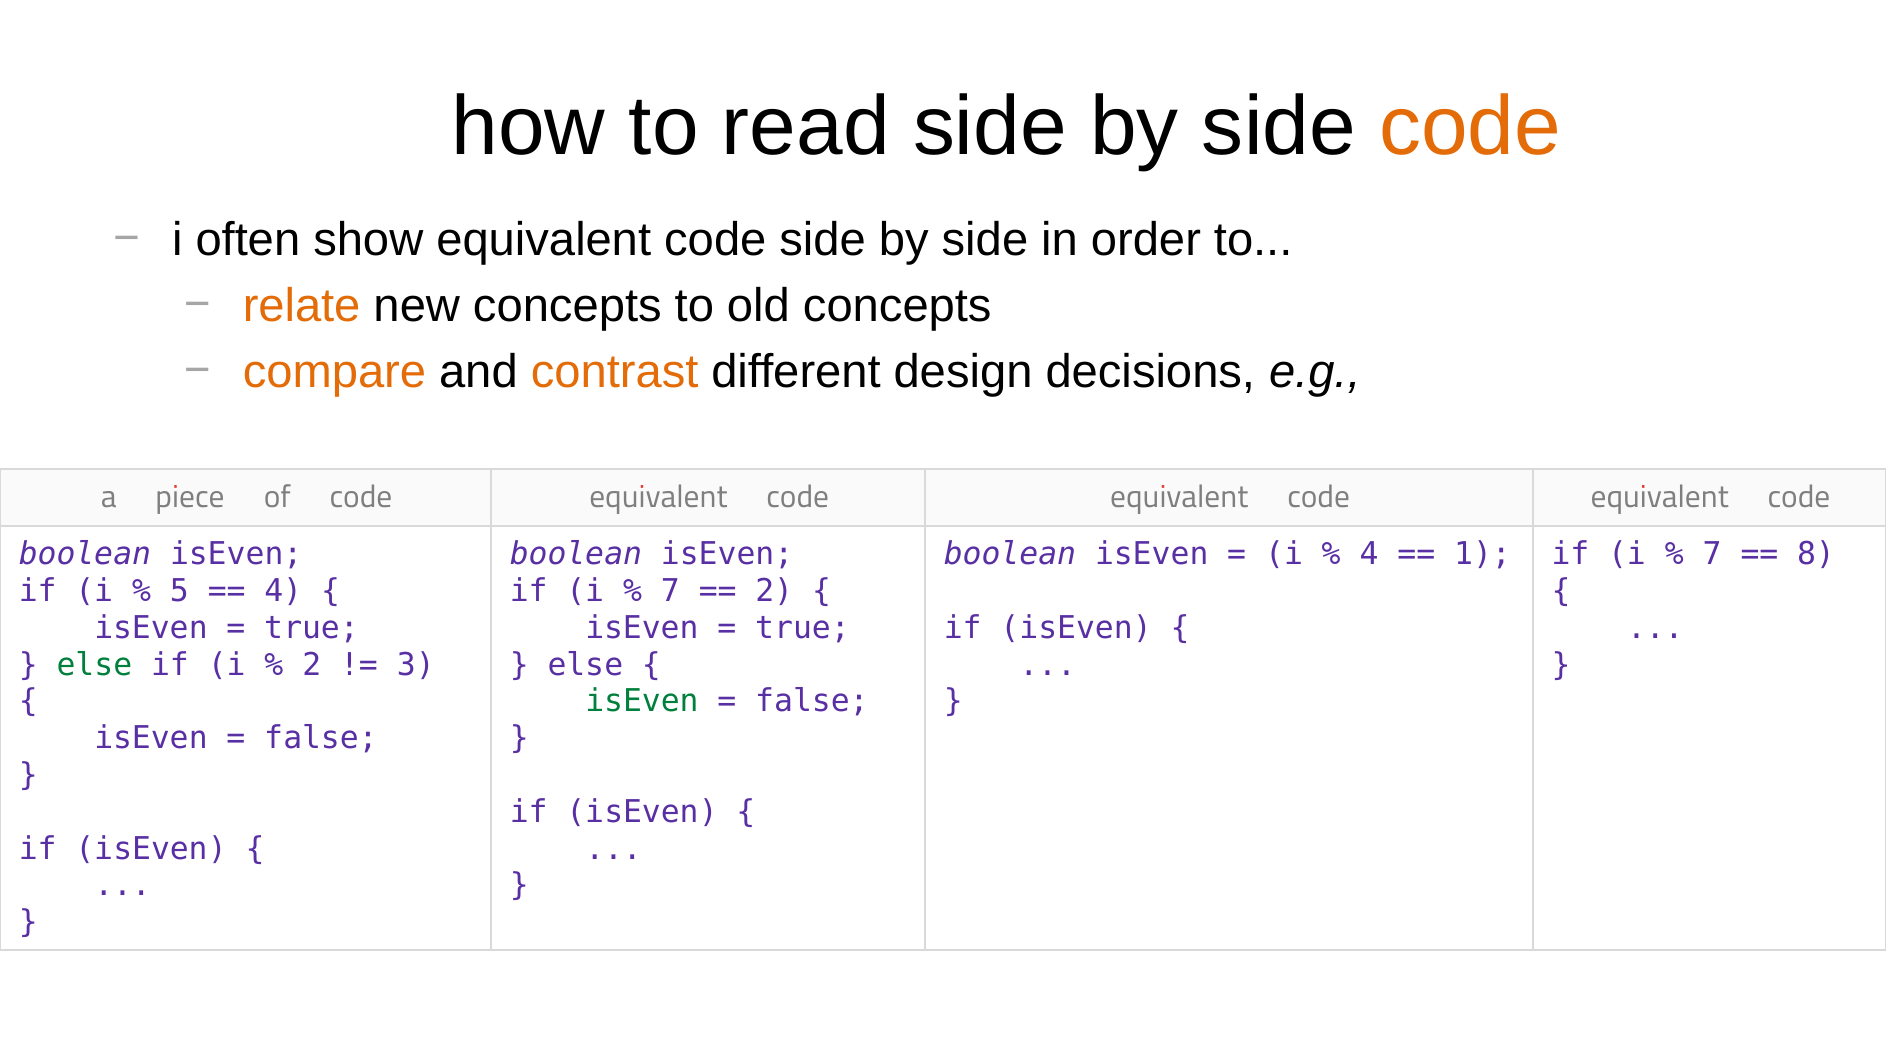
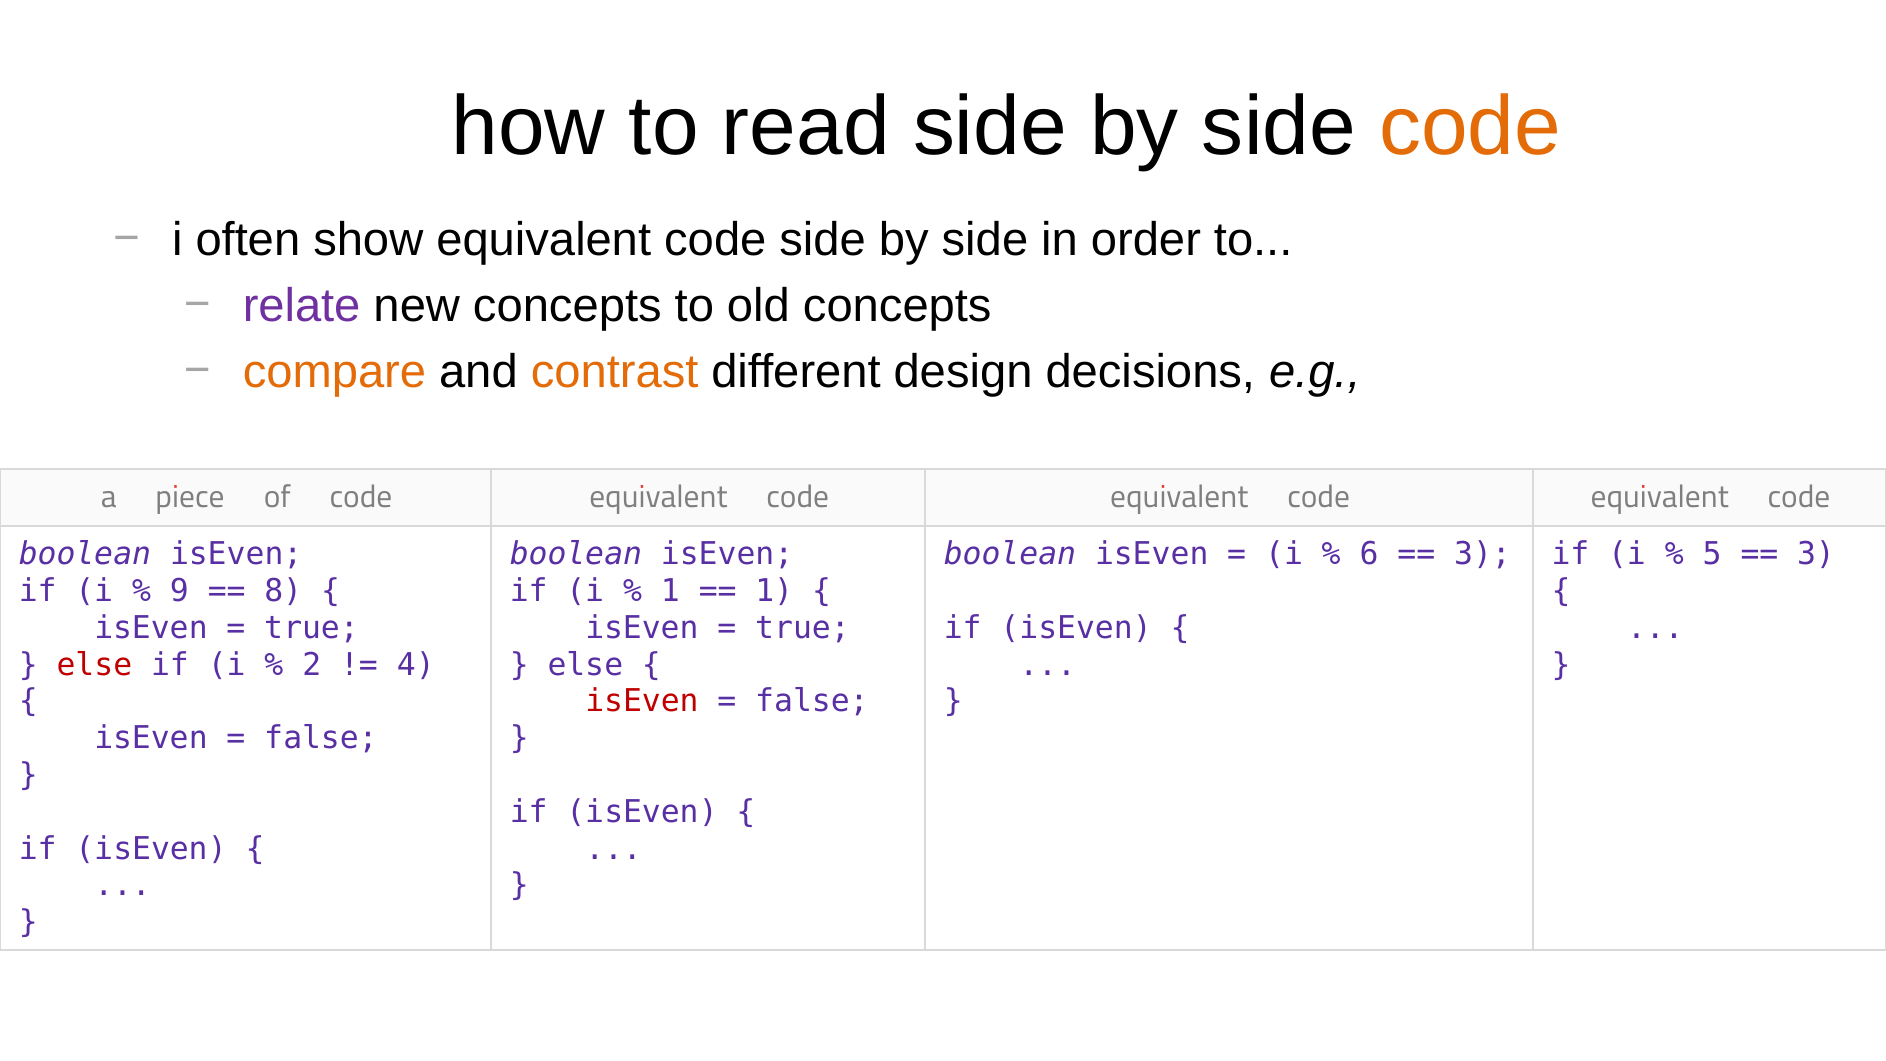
relate colour: orange -> purple (302, 306)
4: 4 -> 6 (1369, 554)
1: 1 -> 3 (1483, 554)
7: 7 -> 5 (1712, 554)
8: 8 -> 3 (1816, 554)
5: 5 -> 9 (179, 591)
4: 4 -> 8 (283, 591)
7: 7 -> 1 (670, 591)
2: 2 -> 1 (774, 591)
else colour: green -> red (94, 665)
3: 3 -> 4 (416, 665)
isEven colour: green -> red (642, 701)
